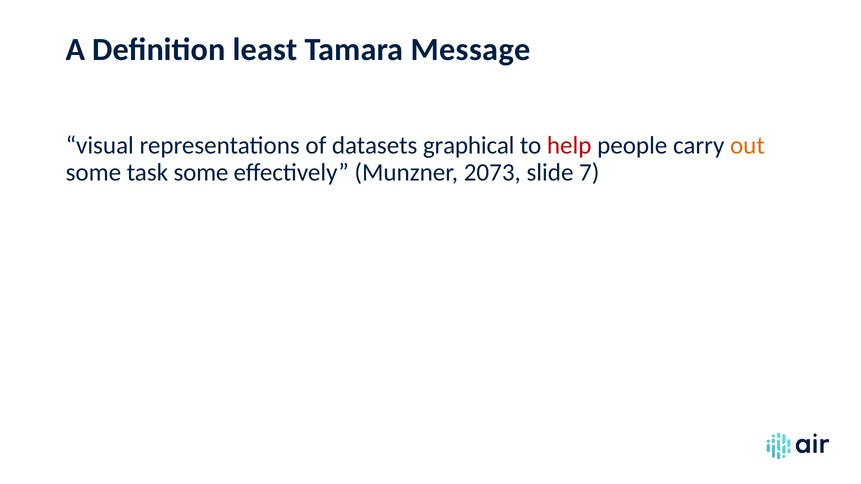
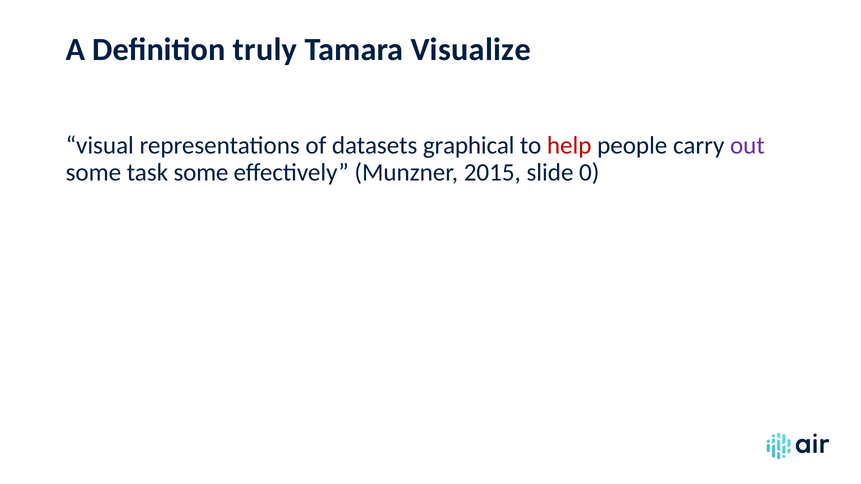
least: least -> truly (265, 50)
Message: Message -> Visualize (471, 50)
out colour: orange -> purple (747, 146)
2073: 2073 -> 2015 (492, 173)
7: 7 -> 0 (589, 173)
